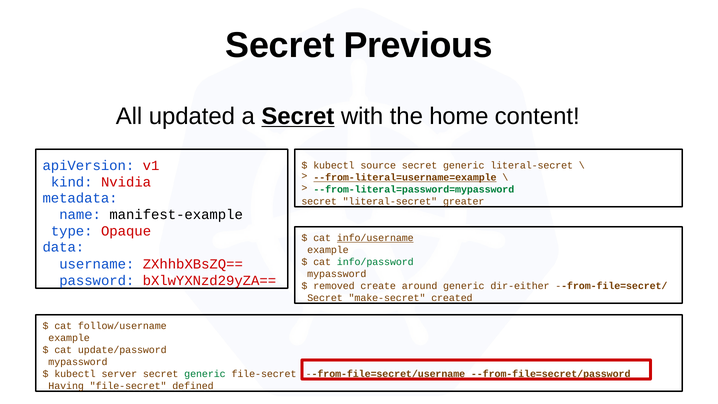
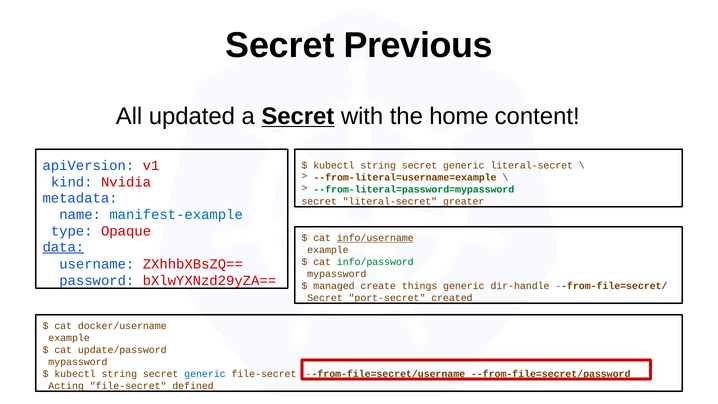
source: source -> string (378, 165)
--from-literal=username=example underline: present -> none (405, 177)
manifest-example colour: black -> blue (176, 215)
data underline: none -> present (63, 247)
removed: removed -> managed (334, 286)
around: around -> things (420, 286)
dir-either: dir-either -> dir-handle (520, 286)
make-secret: make-secret -> port-secret (387, 298)
follow/username: follow/username -> docker/username (122, 326)
server: server -> string (119, 374)
generic colour: green -> blue (205, 374)
Having: Having -> Acting (66, 386)
